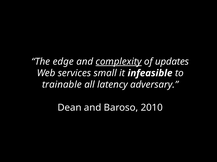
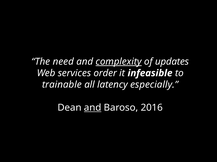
edge: edge -> need (63, 62)
small: small -> order (105, 73)
adversary: adversary -> especially (154, 85)
and underline: none -> present (93, 108)
2010: 2010 -> 2016 (152, 108)
